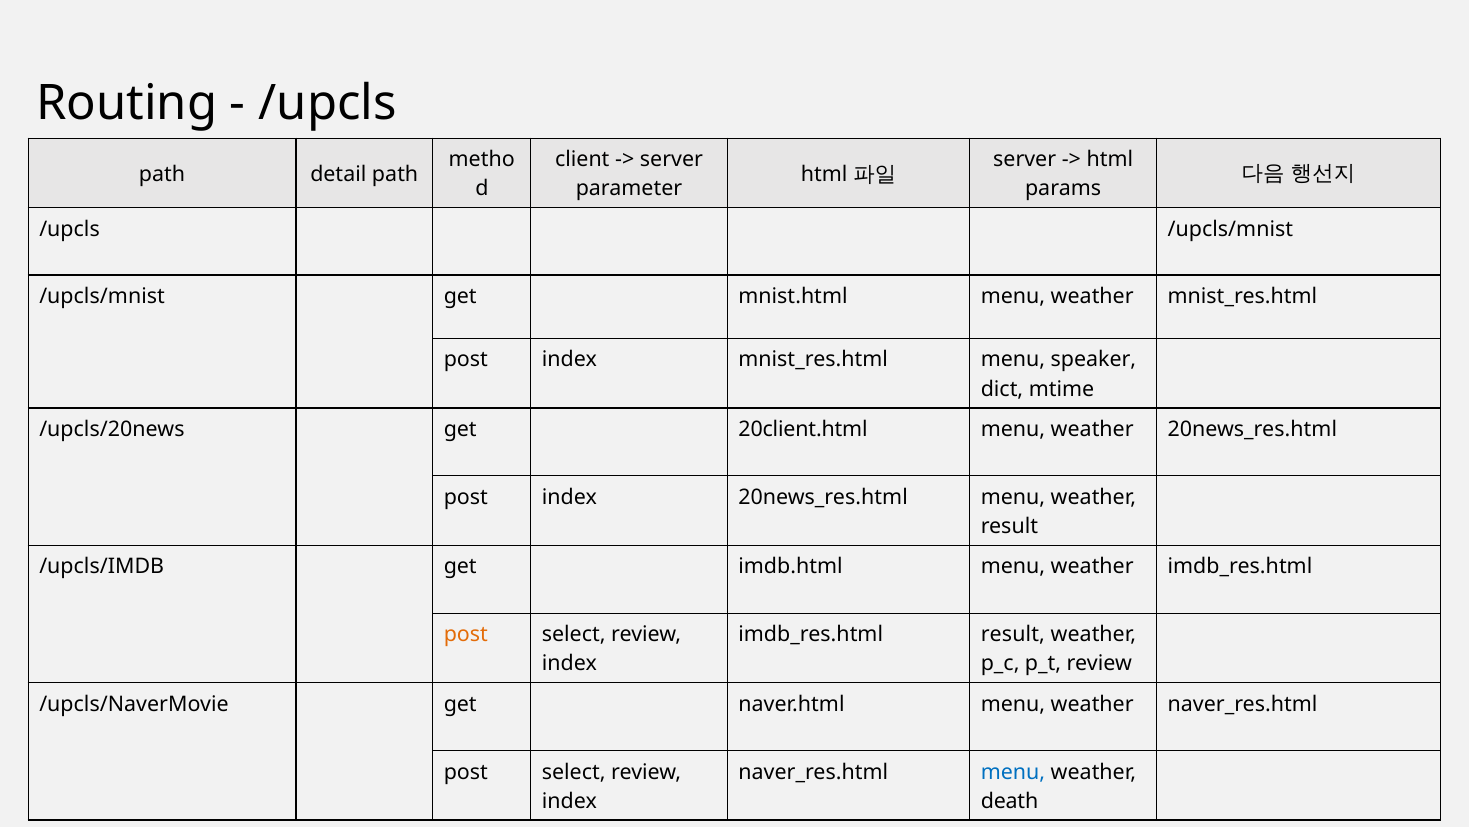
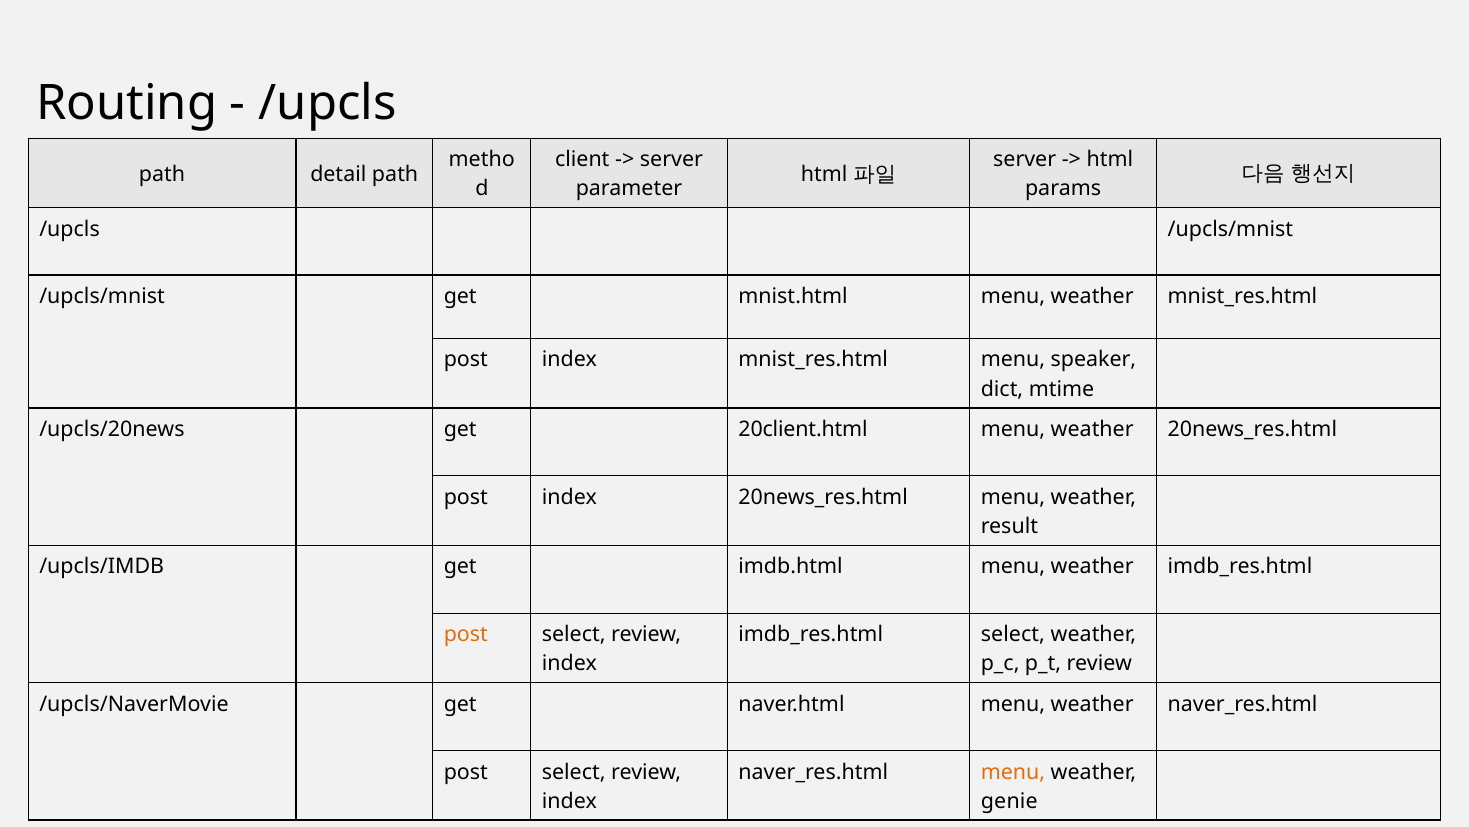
result: result -> select (1013, 634)
menu colour: blue -> orange (1013, 771)
death: death -> genie (1009, 800)
